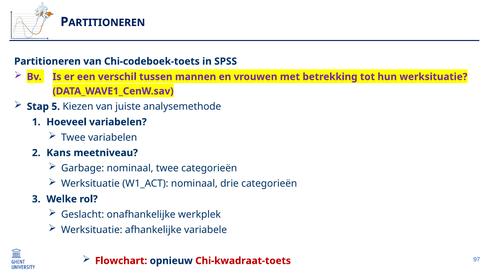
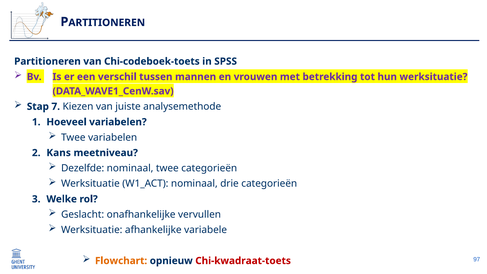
5: 5 -> 7 (56, 107)
Garbage: Garbage -> Dezelfde (83, 168)
werkplek: werkplek -> vervullen (200, 214)
Flowchart colour: red -> orange (121, 261)
